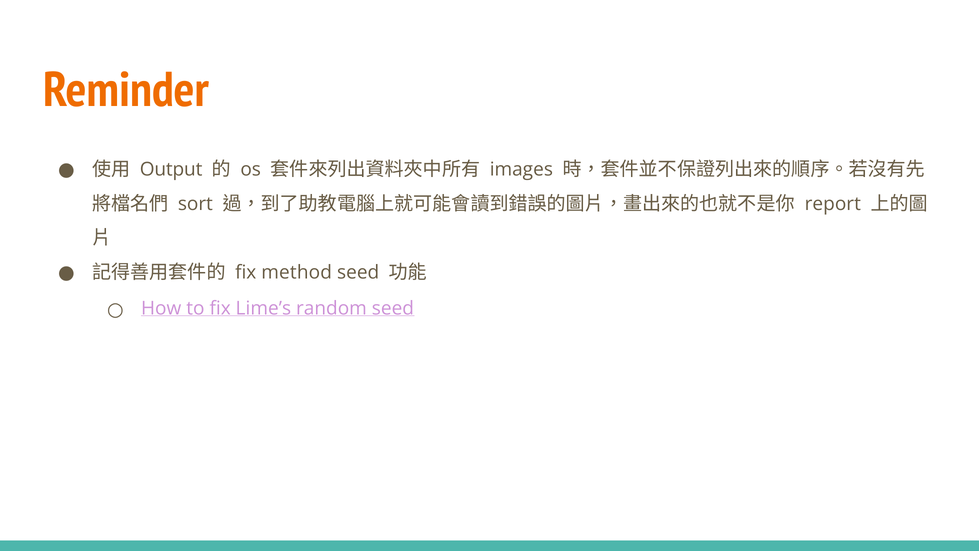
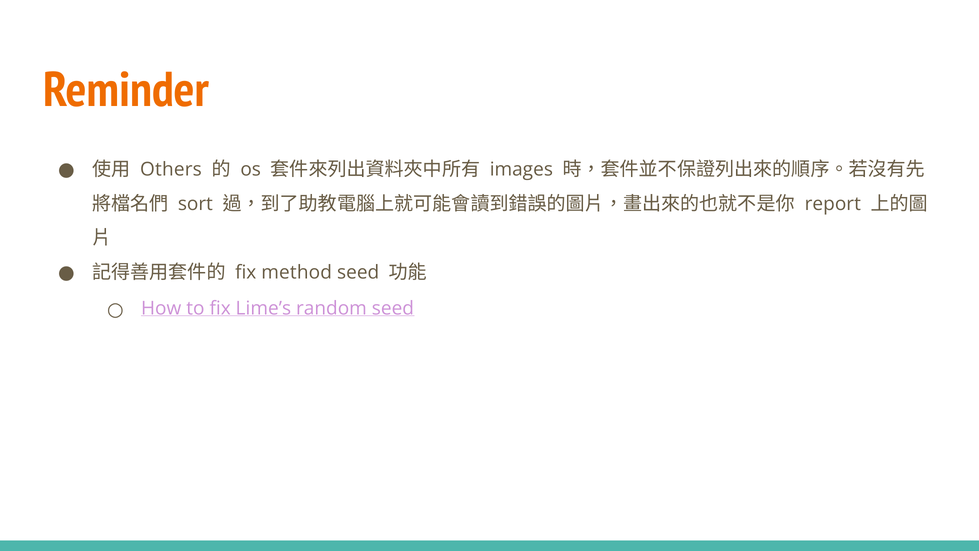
Output: Output -> Others (171, 170)
